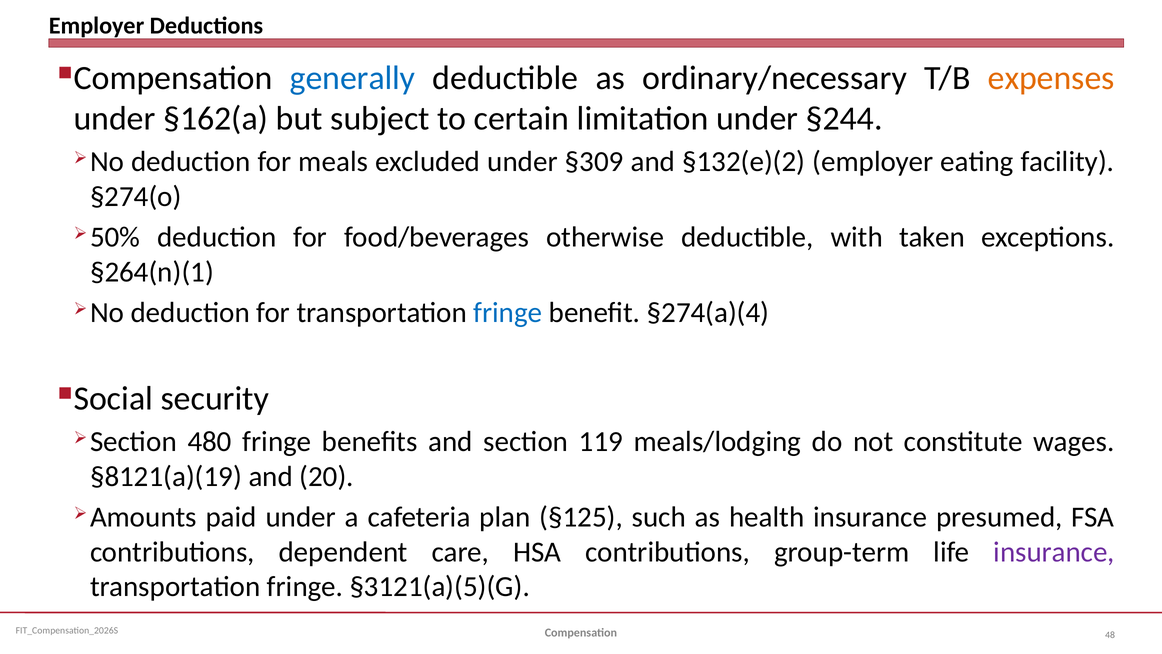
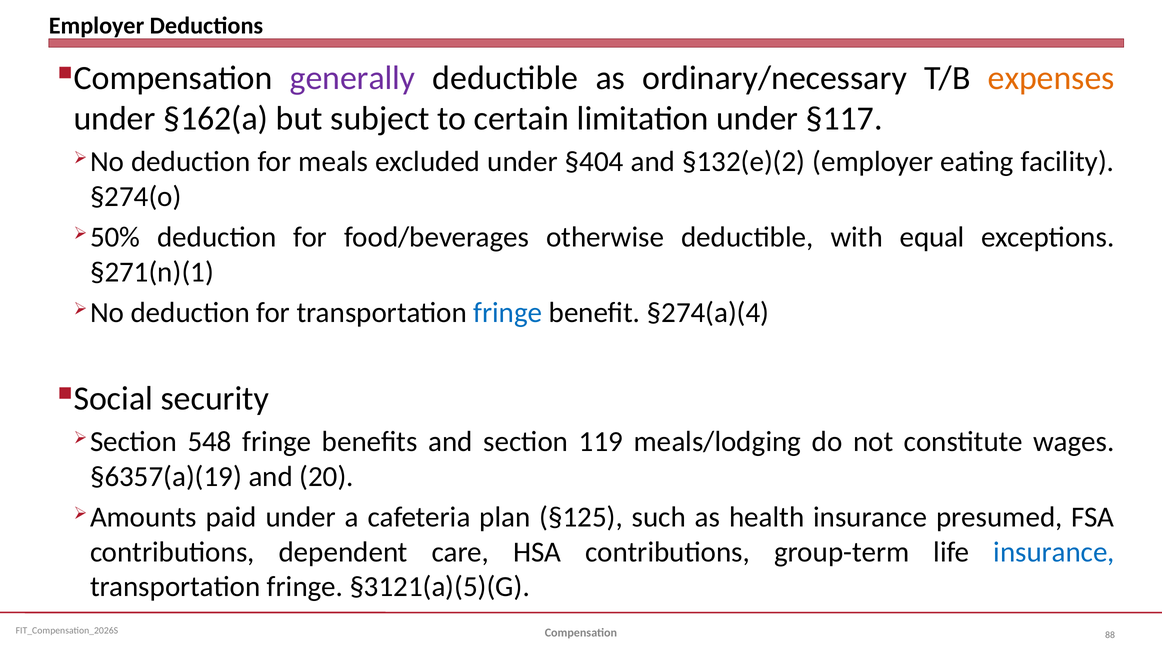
generally colour: blue -> purple (353, 78)
§244: §244 -> §117 (844, 118)
§309: §309 -> §404 (594, 162)
taken: taken -> equal (932, 237)
§264(n)(1: §264(n)(1 -> §271(n)(1 (152, 272)
480: 480 -> 548 (210, 441)
§8121(a)(19: §8121(a)(19 -> §6357(a)(19 (166, 476)
insurance colour: purple -> blue (1054, 552)
48: 48 -> 88 (1110, 635)
